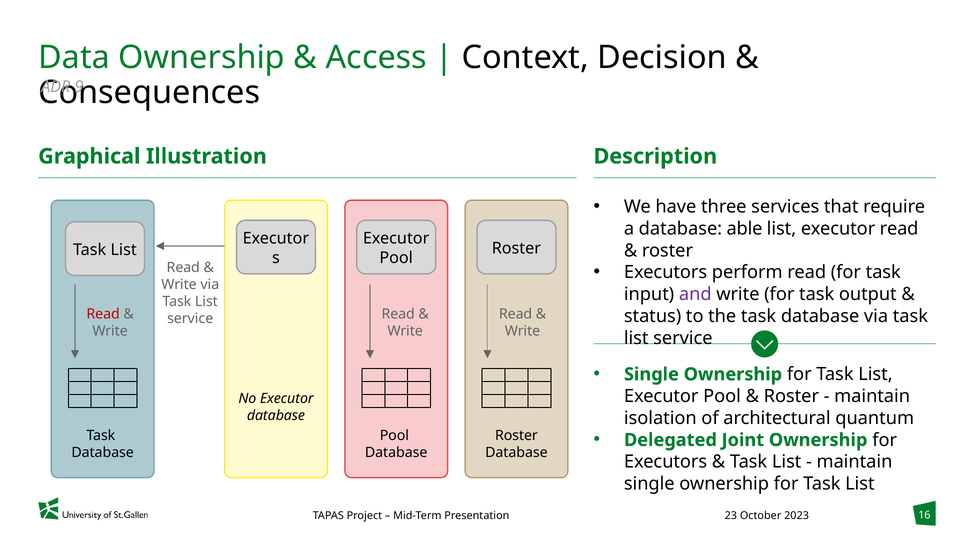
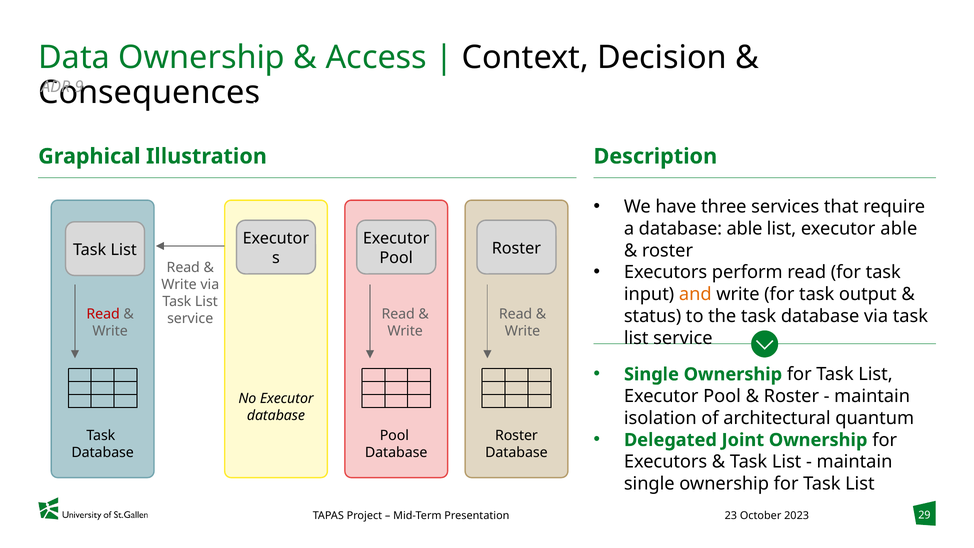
executor read: read -> able (899, 229)
and colour: purple -> orange (695, 294)
16: 16 -> 29 (924, 515)
